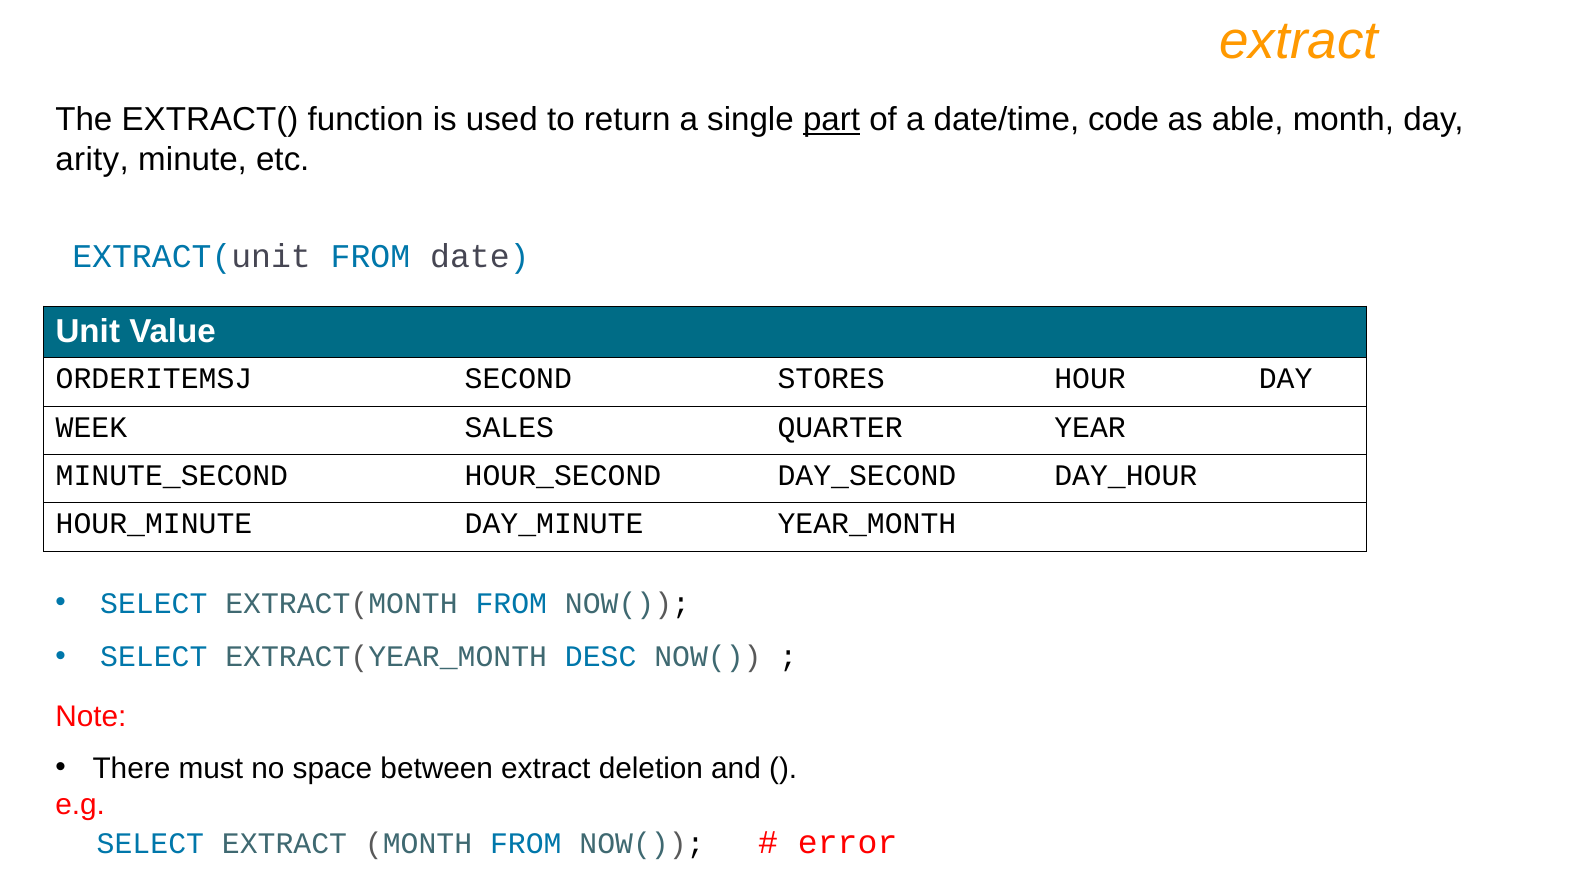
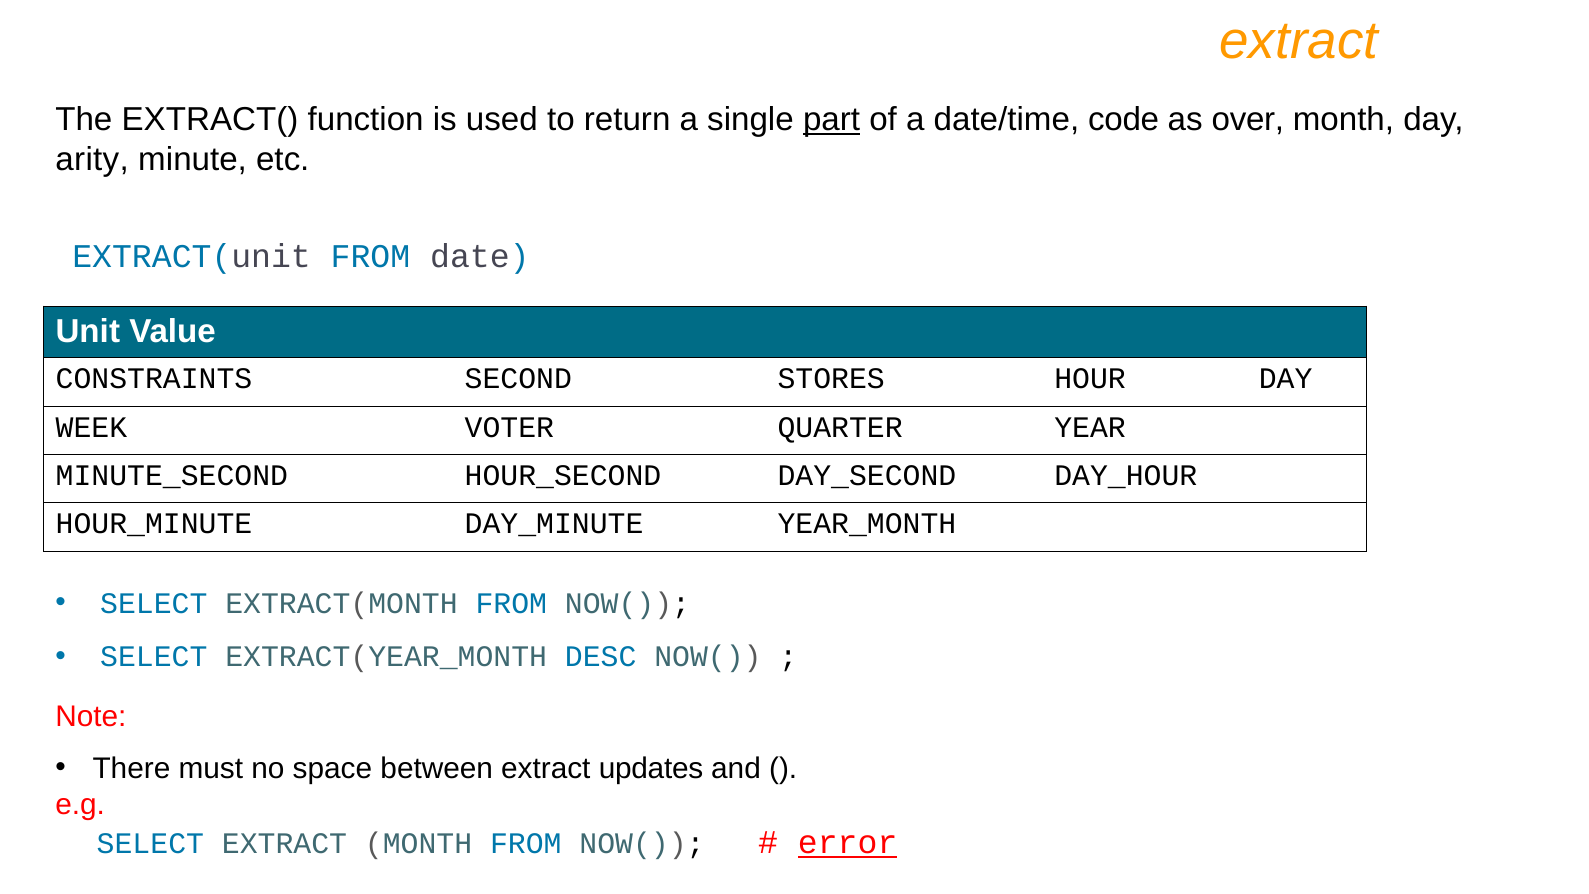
able: able -> over (1248, 120)
ORDERITEMSJ: ORDERITEMSJ -> CONSTRAINTS (154, 379)
SALES: SALES -> VOTER (509, 427)
deletion: deletion -> updates (651, 768)
error underline: none -> present (848, 842)
